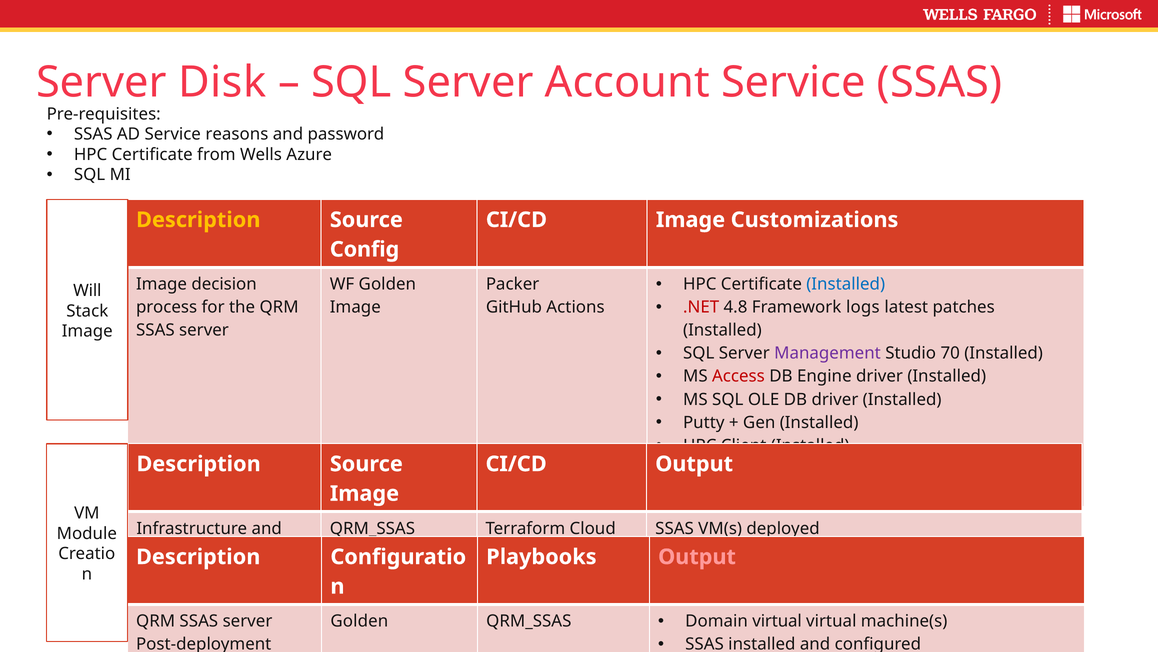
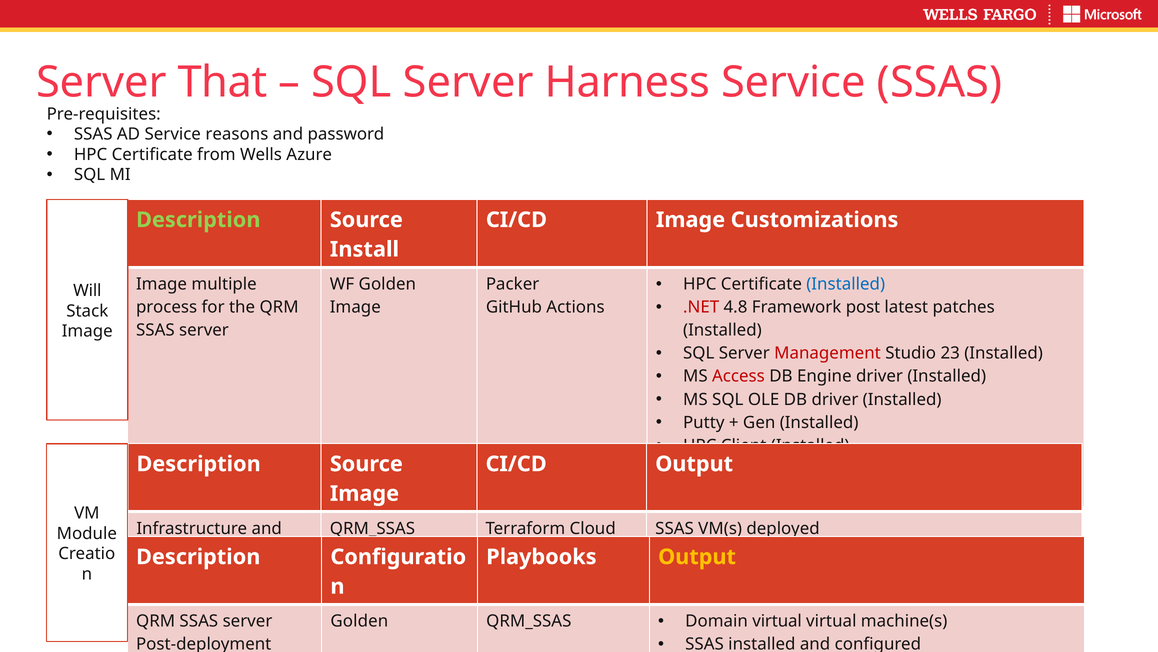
Disk: Disk -> That (223, 82)
Account: Account -> Harness (627, 82)
Description colour: yellow -> light green (198, 220)
Config: Config -> Install (364, 249)
decision: decision -> multiple (224, 284)
logs: logs -> post (863, 307)
Management colour: purple -> red (828, 353)
70: 70 -> 23 (950, 353)
Output colour: pink -> yellow (697, 556)
